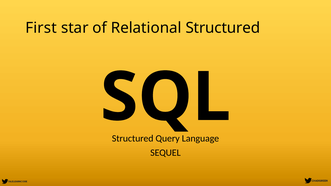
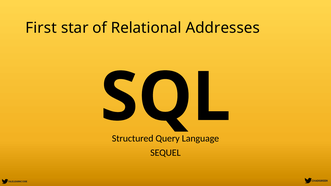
Relational Structured: Structured -> Addresses (223, 28)
